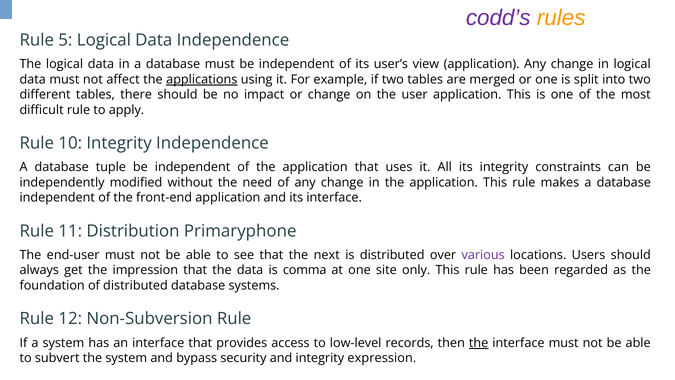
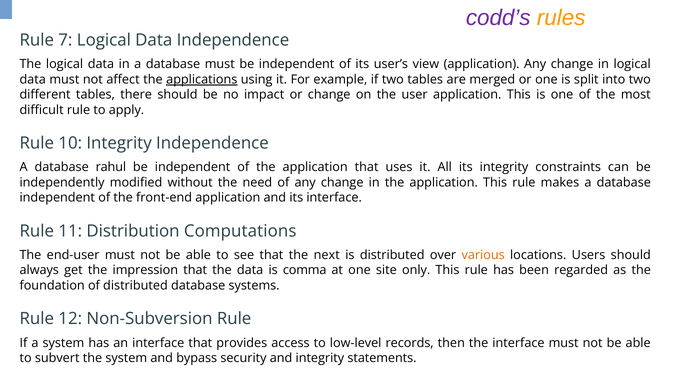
5: 5 -> 7 (65, 40)
tuple: tuple -> rahul (111, 167)
Primaryphone: Primaryphone -> Computations (240, 231)
various colour: purple -> orange (483, 255)
the underline: present -> none (479, 343)
expression: expression -> statements (382, 358)
